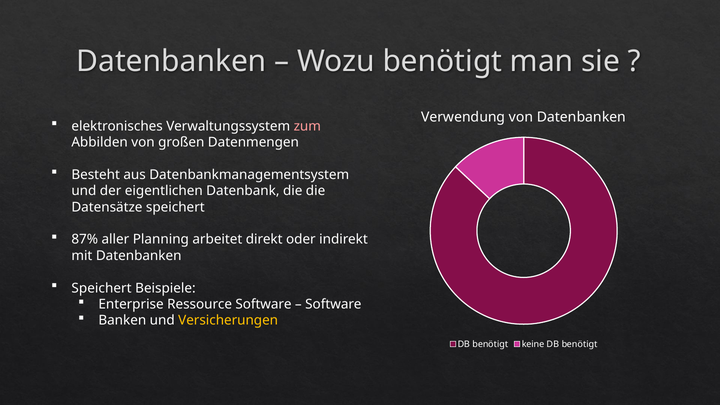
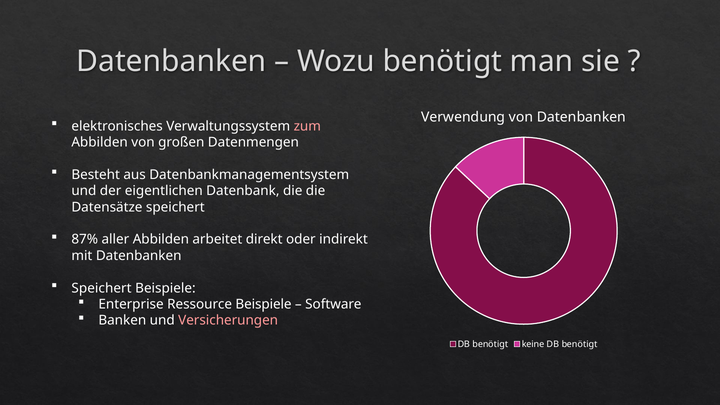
aller Planning: Planning -> Abbilden (161, 239)
Ressource Software: Software -> Beispiele (264, 304)
Versicherungen colour: yellow -> pink (228, 320)
